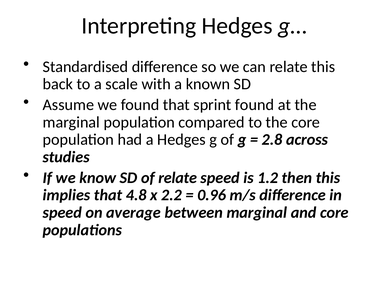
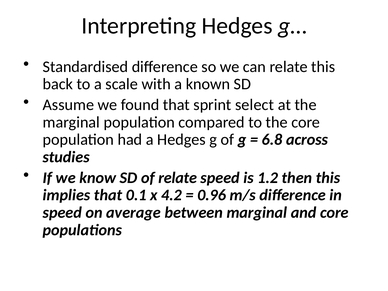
sprint found: found -> select (255, 105)
2.8: 2.8 -> 6.8 (272, 140)
4.8: 4.8 -> 0.1 (136, 195)
2.2: 2.2 -> 4.2 (172, 195)
